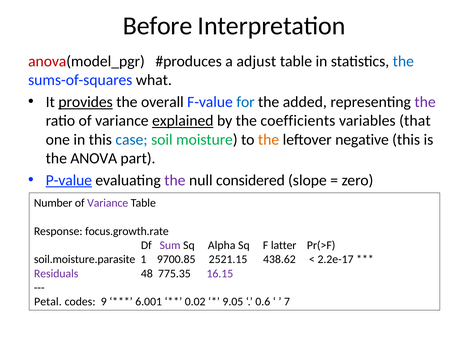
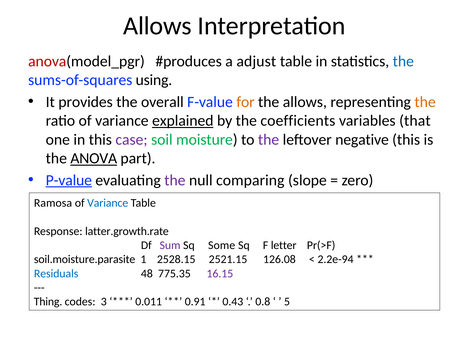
Before: Before -> Allows (157, 26)
what: what -> using (154, 80)
provides underline: present -> none (86, 102)
for colour: blue -> orange (246, 102)
the added: added -> allows (305, 102)
the colour: purple -> orange (425, 102)
case colour: blue -> purple (131, 139)
the colour: orange -> purple (269, 139)
ANOVA underline: none -> present (94, 158)
considered: considered -> comparing (250, 180)
Number: Number -> Ramosa (53, 203)
Variance colour: purple -> blue (108, 203)
focus.growth.rate: focus.growth.rate -> latter.growth.rate (127, 231)
Alpha: Alpha -> Some (222, 245)
latter: latter -> letter (284, 245)
9700.85: 9700.85 -> 2528.15 (176, 259)
438.62: 438.62 -> 126.08 (279, 259)
2.2e-17: 2.2e-17 -> 2.2e-94 (336, 259)
Residuals colour: purple -> blue (56, 273)
Petal: Petal -> Thing (48, 301)
9: 9 -> 3 (104, 301)
6.001: 6.001 -> 0.011 (149, 301)
0.02: 0.02 -> 0.91 (195, 301)
9.05: 9.05 -> 0.43 (233, 301)
0.6: 0.6 -> 0.8 (263, 301)
7: 7 -> 5 (287, 301)
